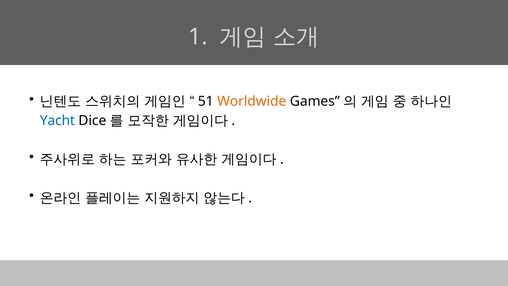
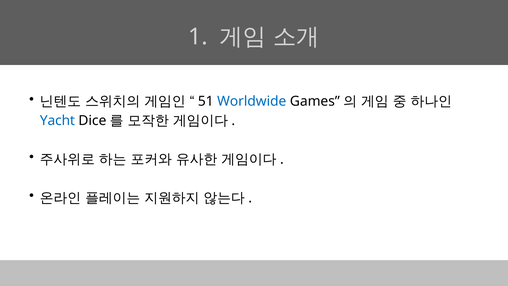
Worldwide colour: orange -> blue (252, 101)
